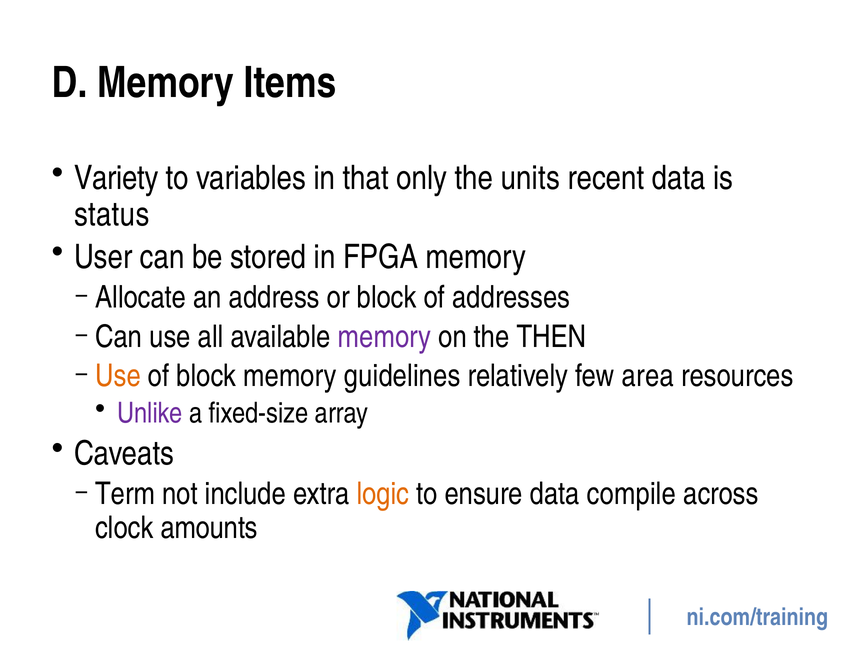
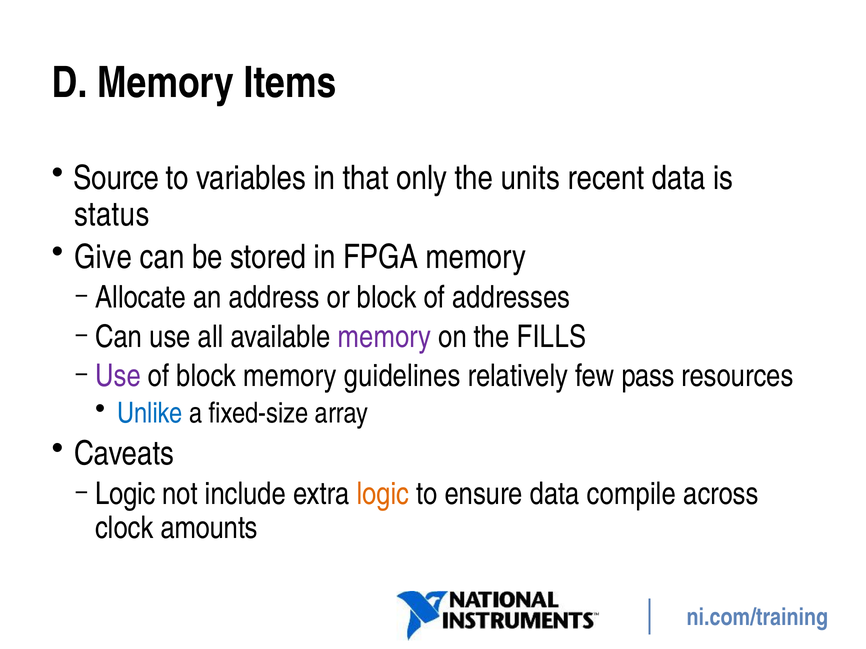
Variety: Variety -> Source (116, 178)
User: User -> Give (103, 257)
THEN: THEN -> FILLS (551, 337)
Use colour: orange -> purple (118, 376)
area: area -> pass (648, 376)
Unlike colour: purple -> blue (150, 414)
Term: Term -> Logic (125, 494)
